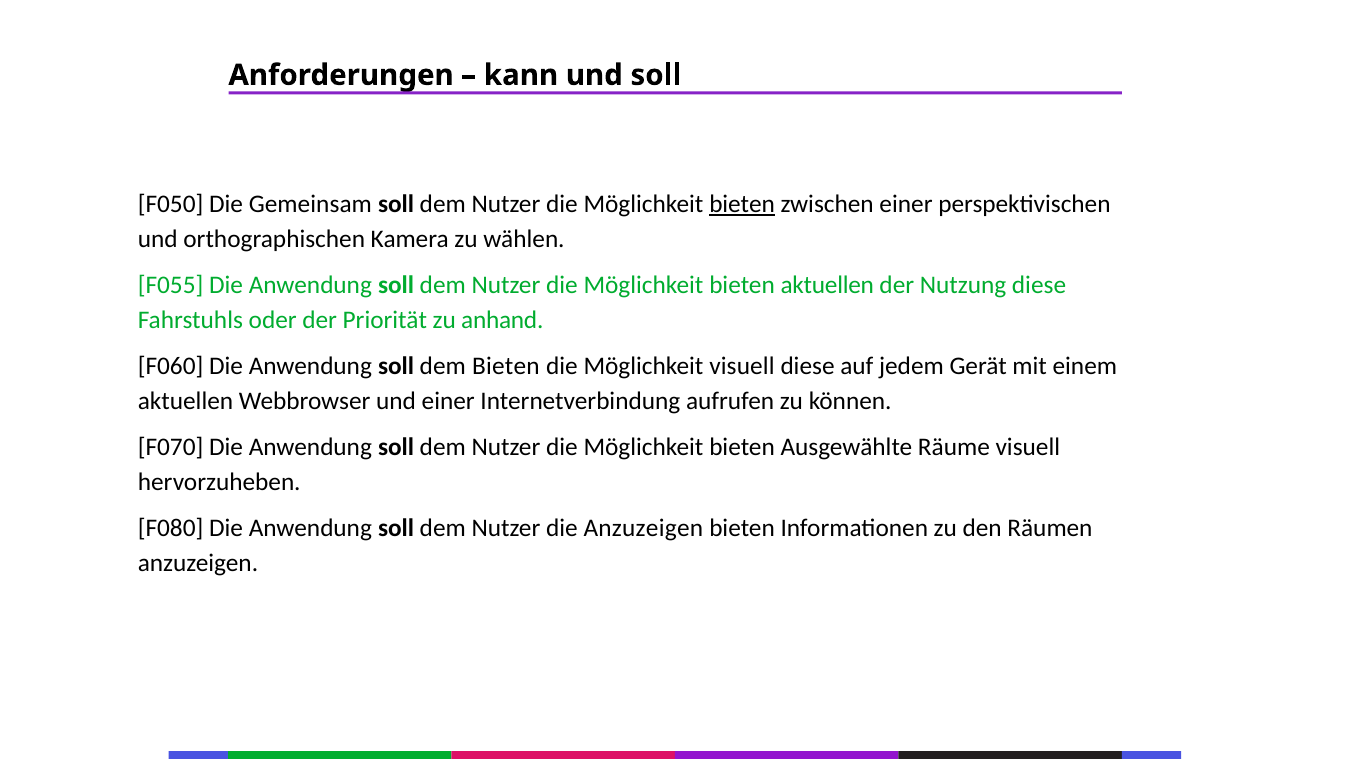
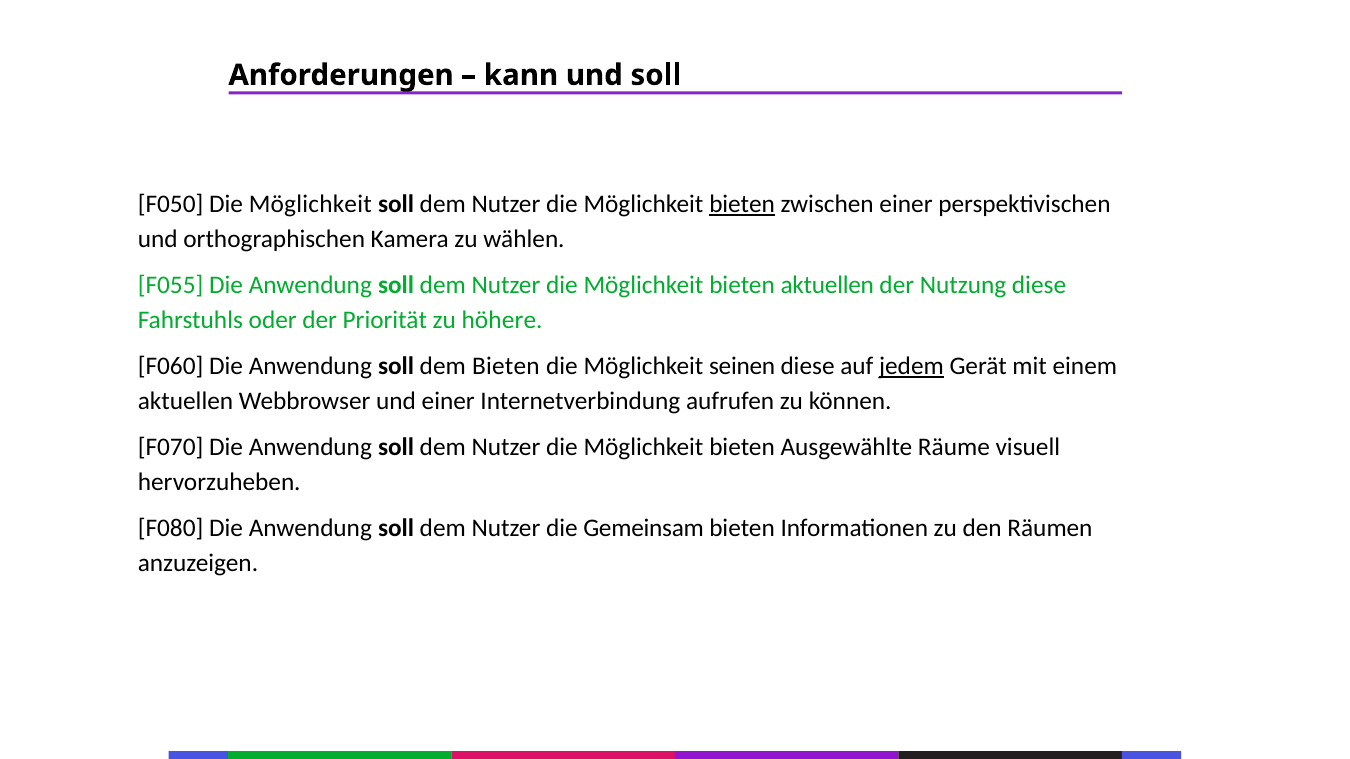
F050 Die Gemeinsam: Gemeinsam -> Möglichkeit (310, 204)
anhand: anhand -> höhere (502, 320)
Möglichkeit visuell: visuell -> seinen (742, 366)
jedem underline: none -> present (911, 366)
die Anzuzeigen: Anzuzeigen -> Gemeinsam (644, 528)
